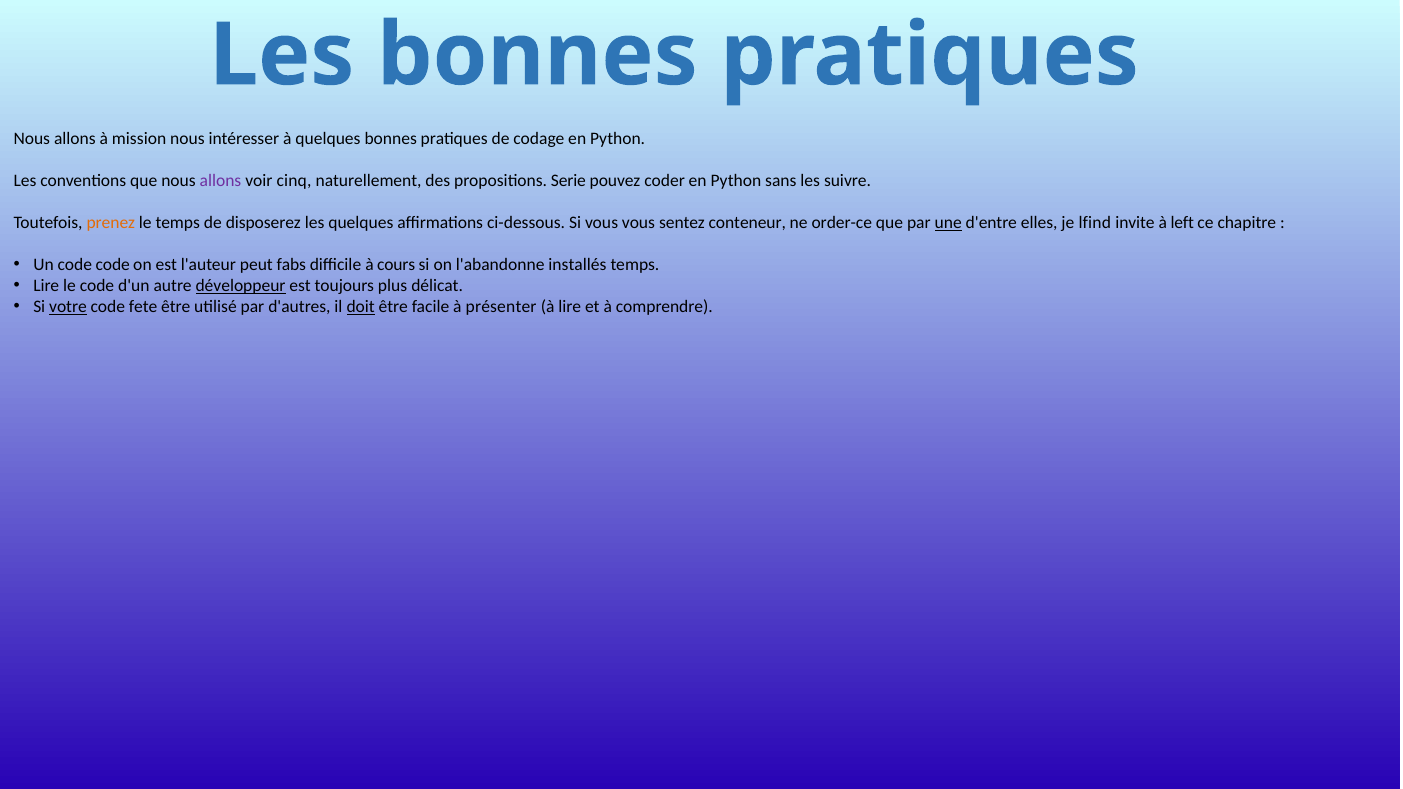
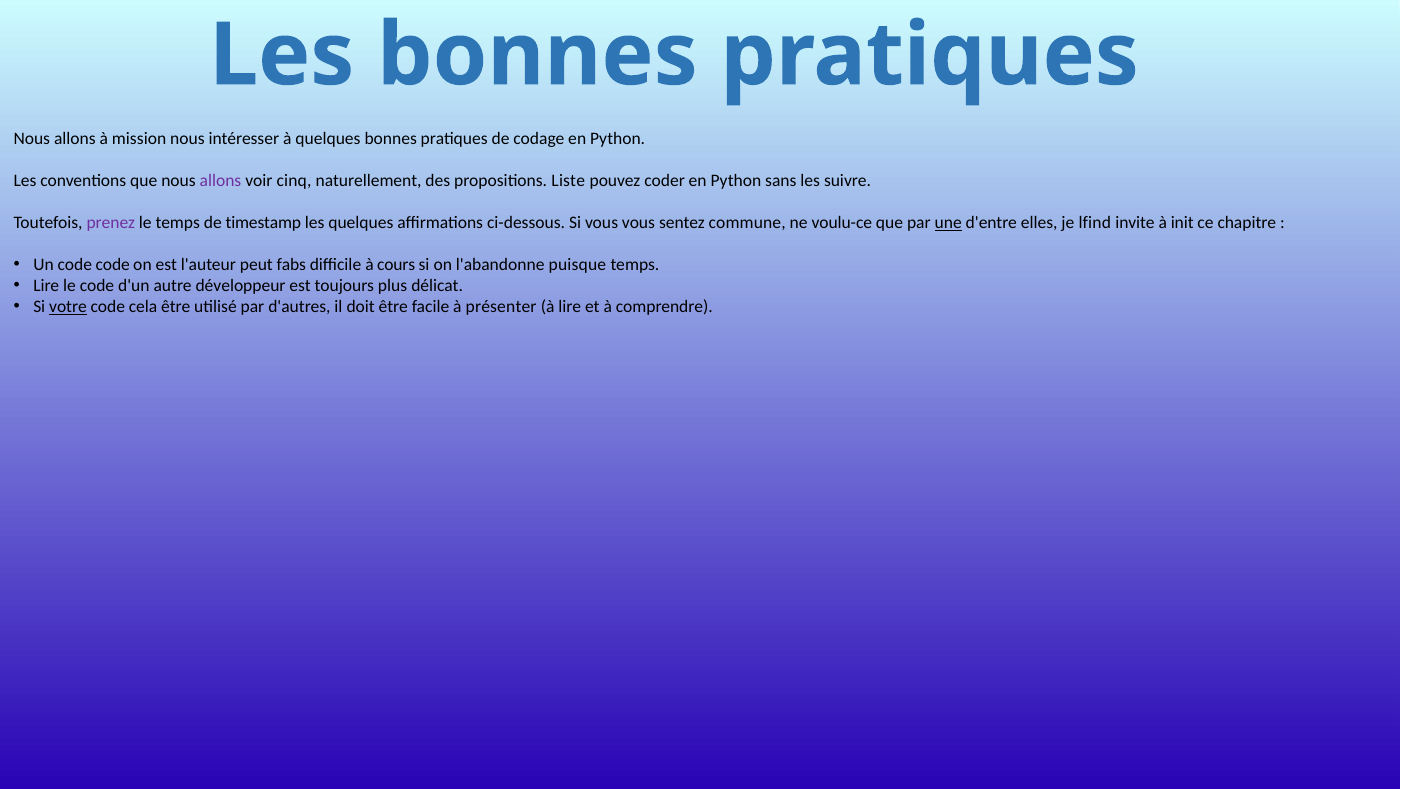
Serie: Serie -> Liste (568, 180)
prenez colour: orange -> purple (111, 223)
disposerez: disposerez -> timestamp (263, 223)
conteneur: conteneur -> commune (747, 223)
order-ce: order-ce -> voulu-ce (842, 223)
left: left -> init (1182, 223)
installés: installés -> puisque (577, 265)
développeur underline: present -> none (241, 286)
fete: fete -> cela (143, 307)
doit underline: present -> none (361, 307)
